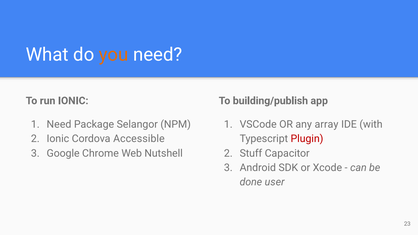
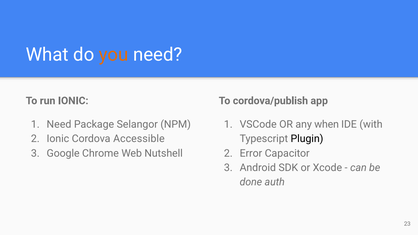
building/publish: building/publish -> cordova/publish (270, 101)
array: array -> when (327, 124)
Plugin colour: red -> black (307, 139)
Stuff: Stuff -> Error (251, 153)
user: user -> auth (275, 182)
